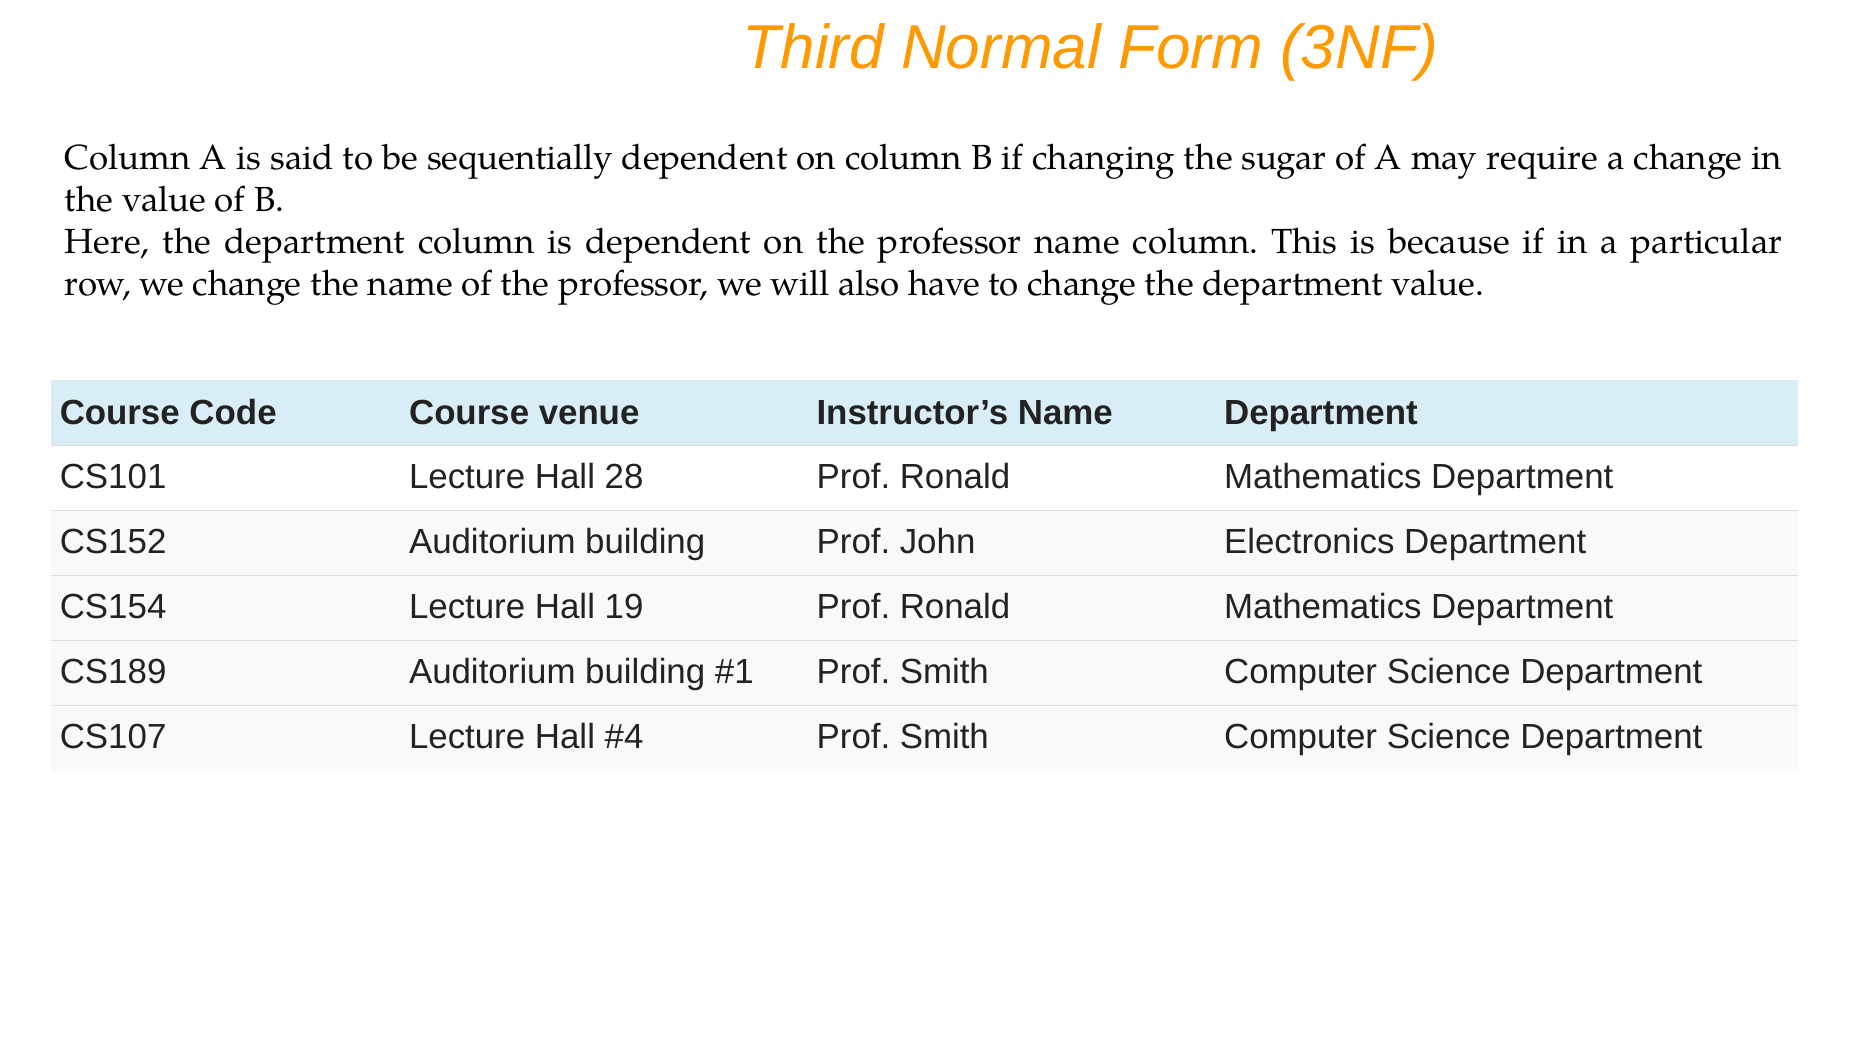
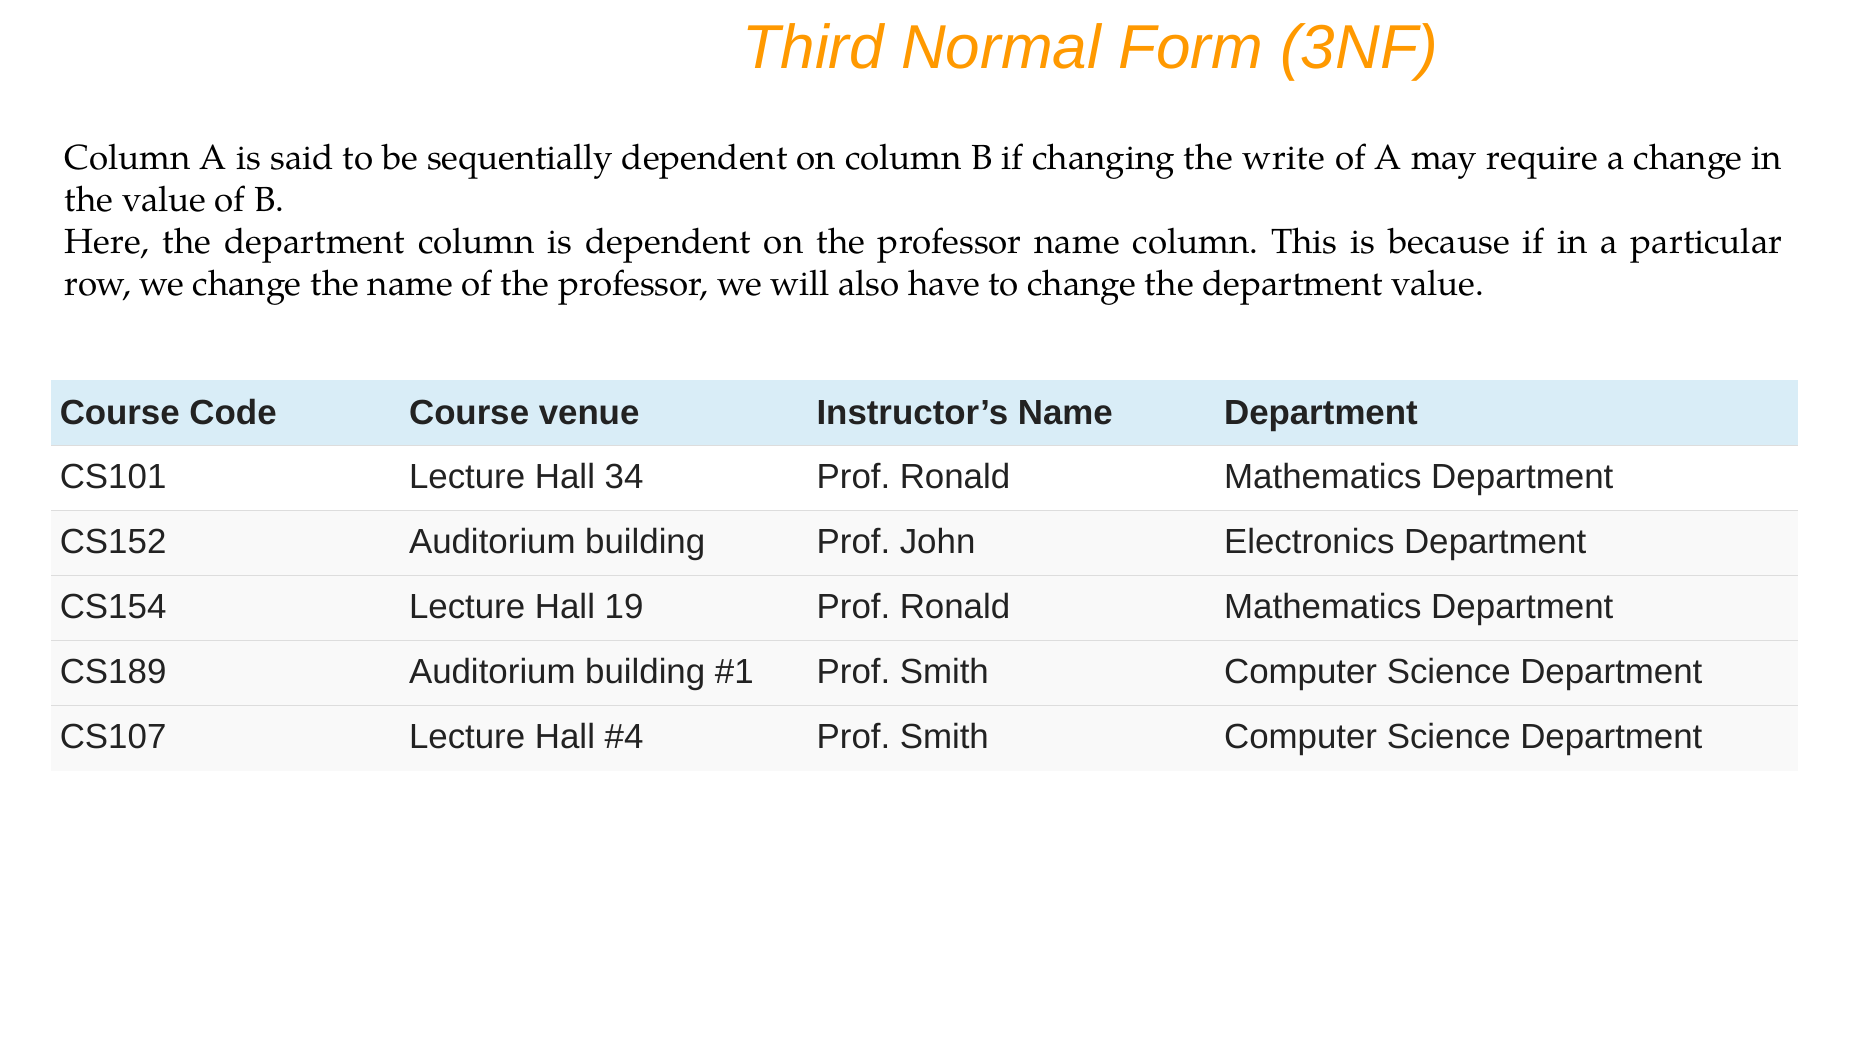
sugar: sugar -> write (1284, 158)
28: 28 -> 34 (624, 477)
